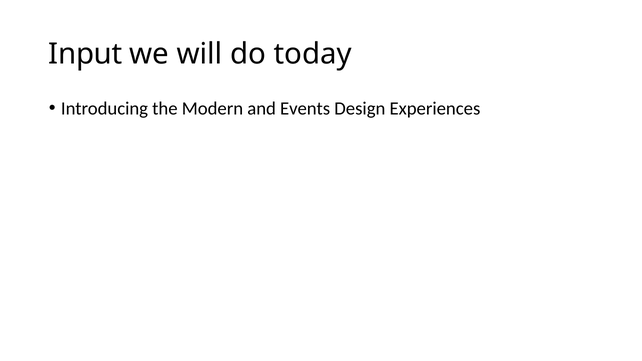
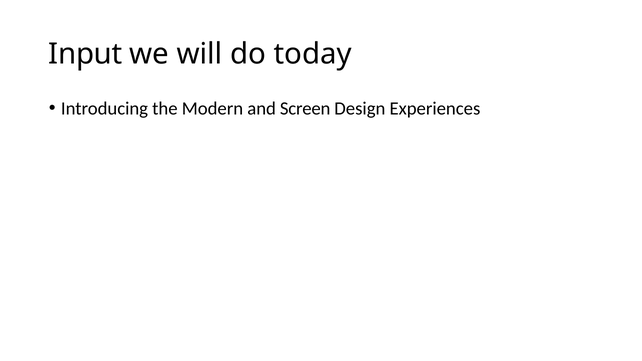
Events: Events -> Screen (305, 109)
